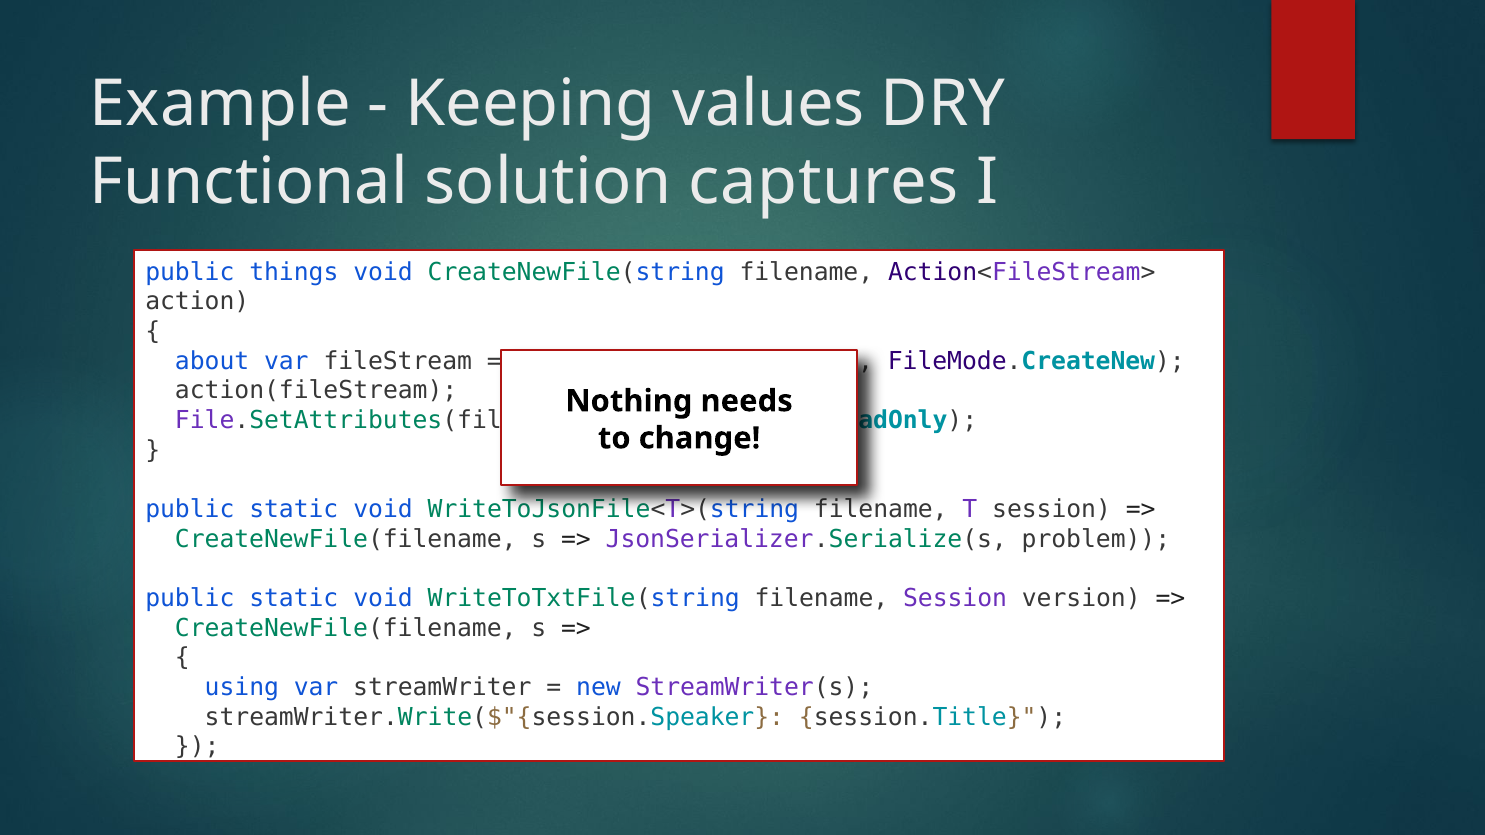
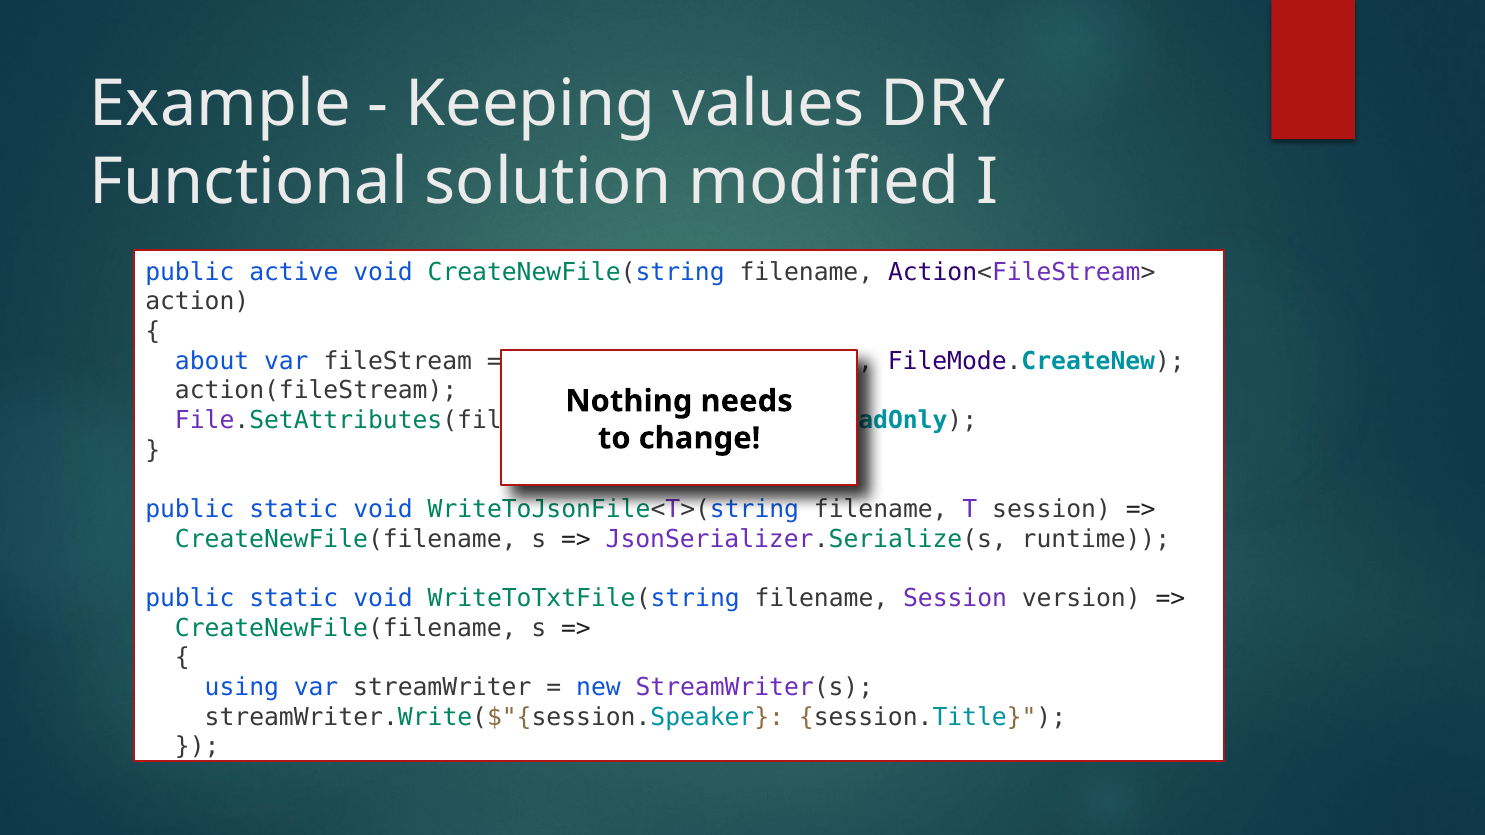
captures: captures -> modified (824, 182)
things: things -> active (294, 272)
problem: problem -> runtime (1096, 539)
